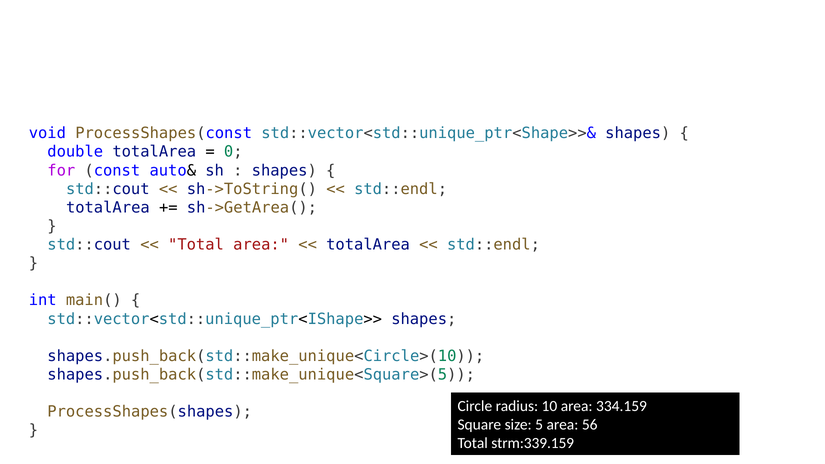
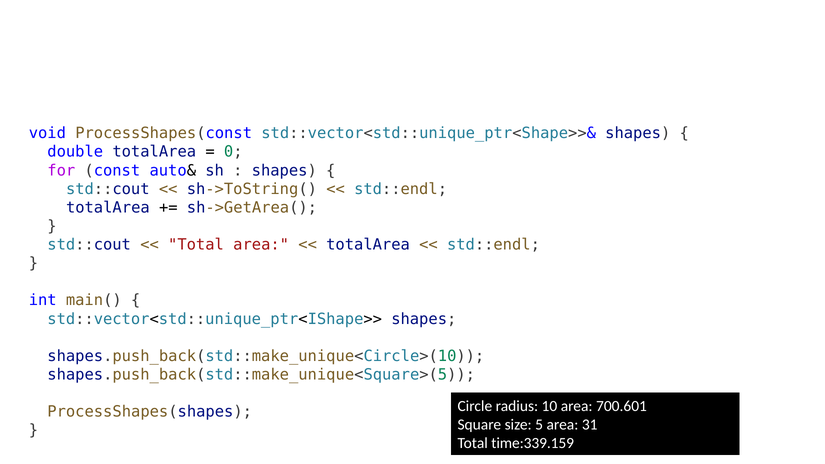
334.159: 334.159 -> 700.601 (622, 406)
56: 56 -> 31 (590, 425)
strm:339.159: strm:339.159 -> time:339.159 (533, 443)
